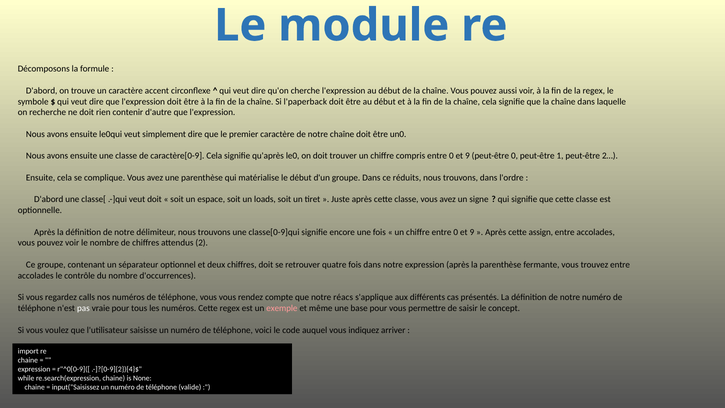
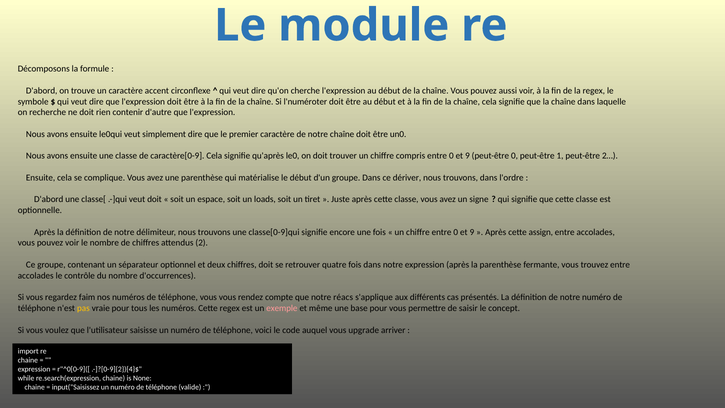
l'paperback: l'paperback -> l'numéroter (305, 102)
réduits: réduits -> dériver (407, 178)
calls: calls -> faim (87, 297)
pas colour: white -> yellow (83, 308)
indiquez: indiquez -> upgrade (364, 330)
